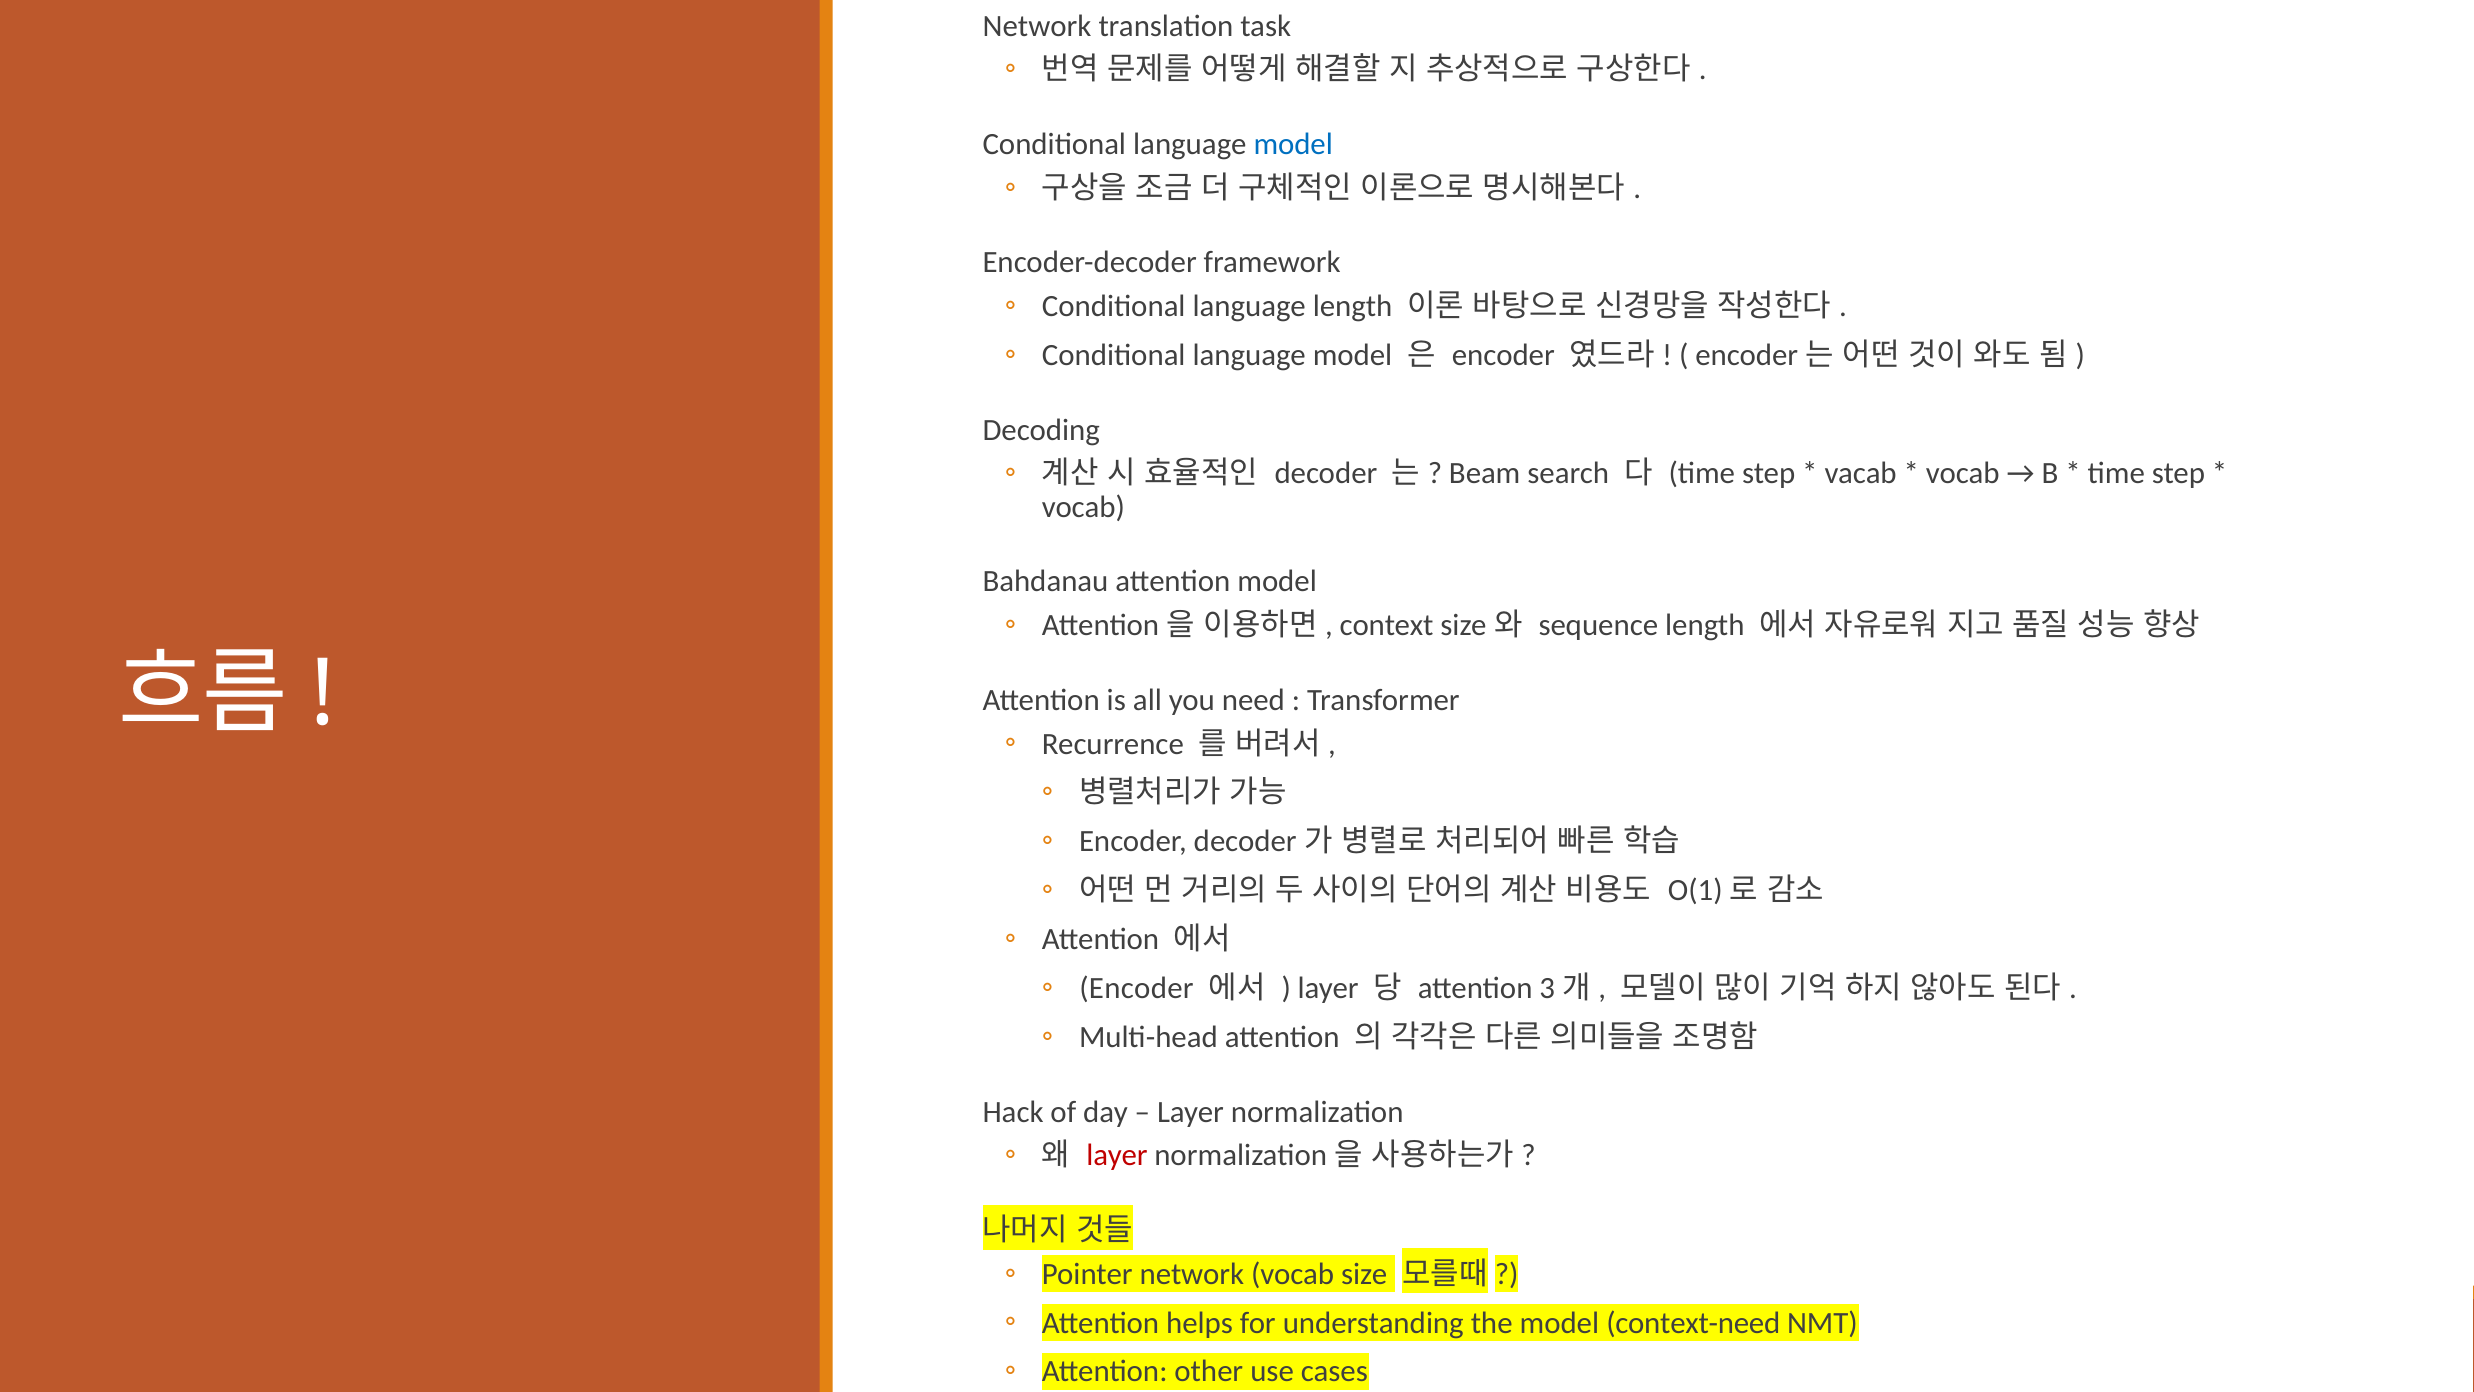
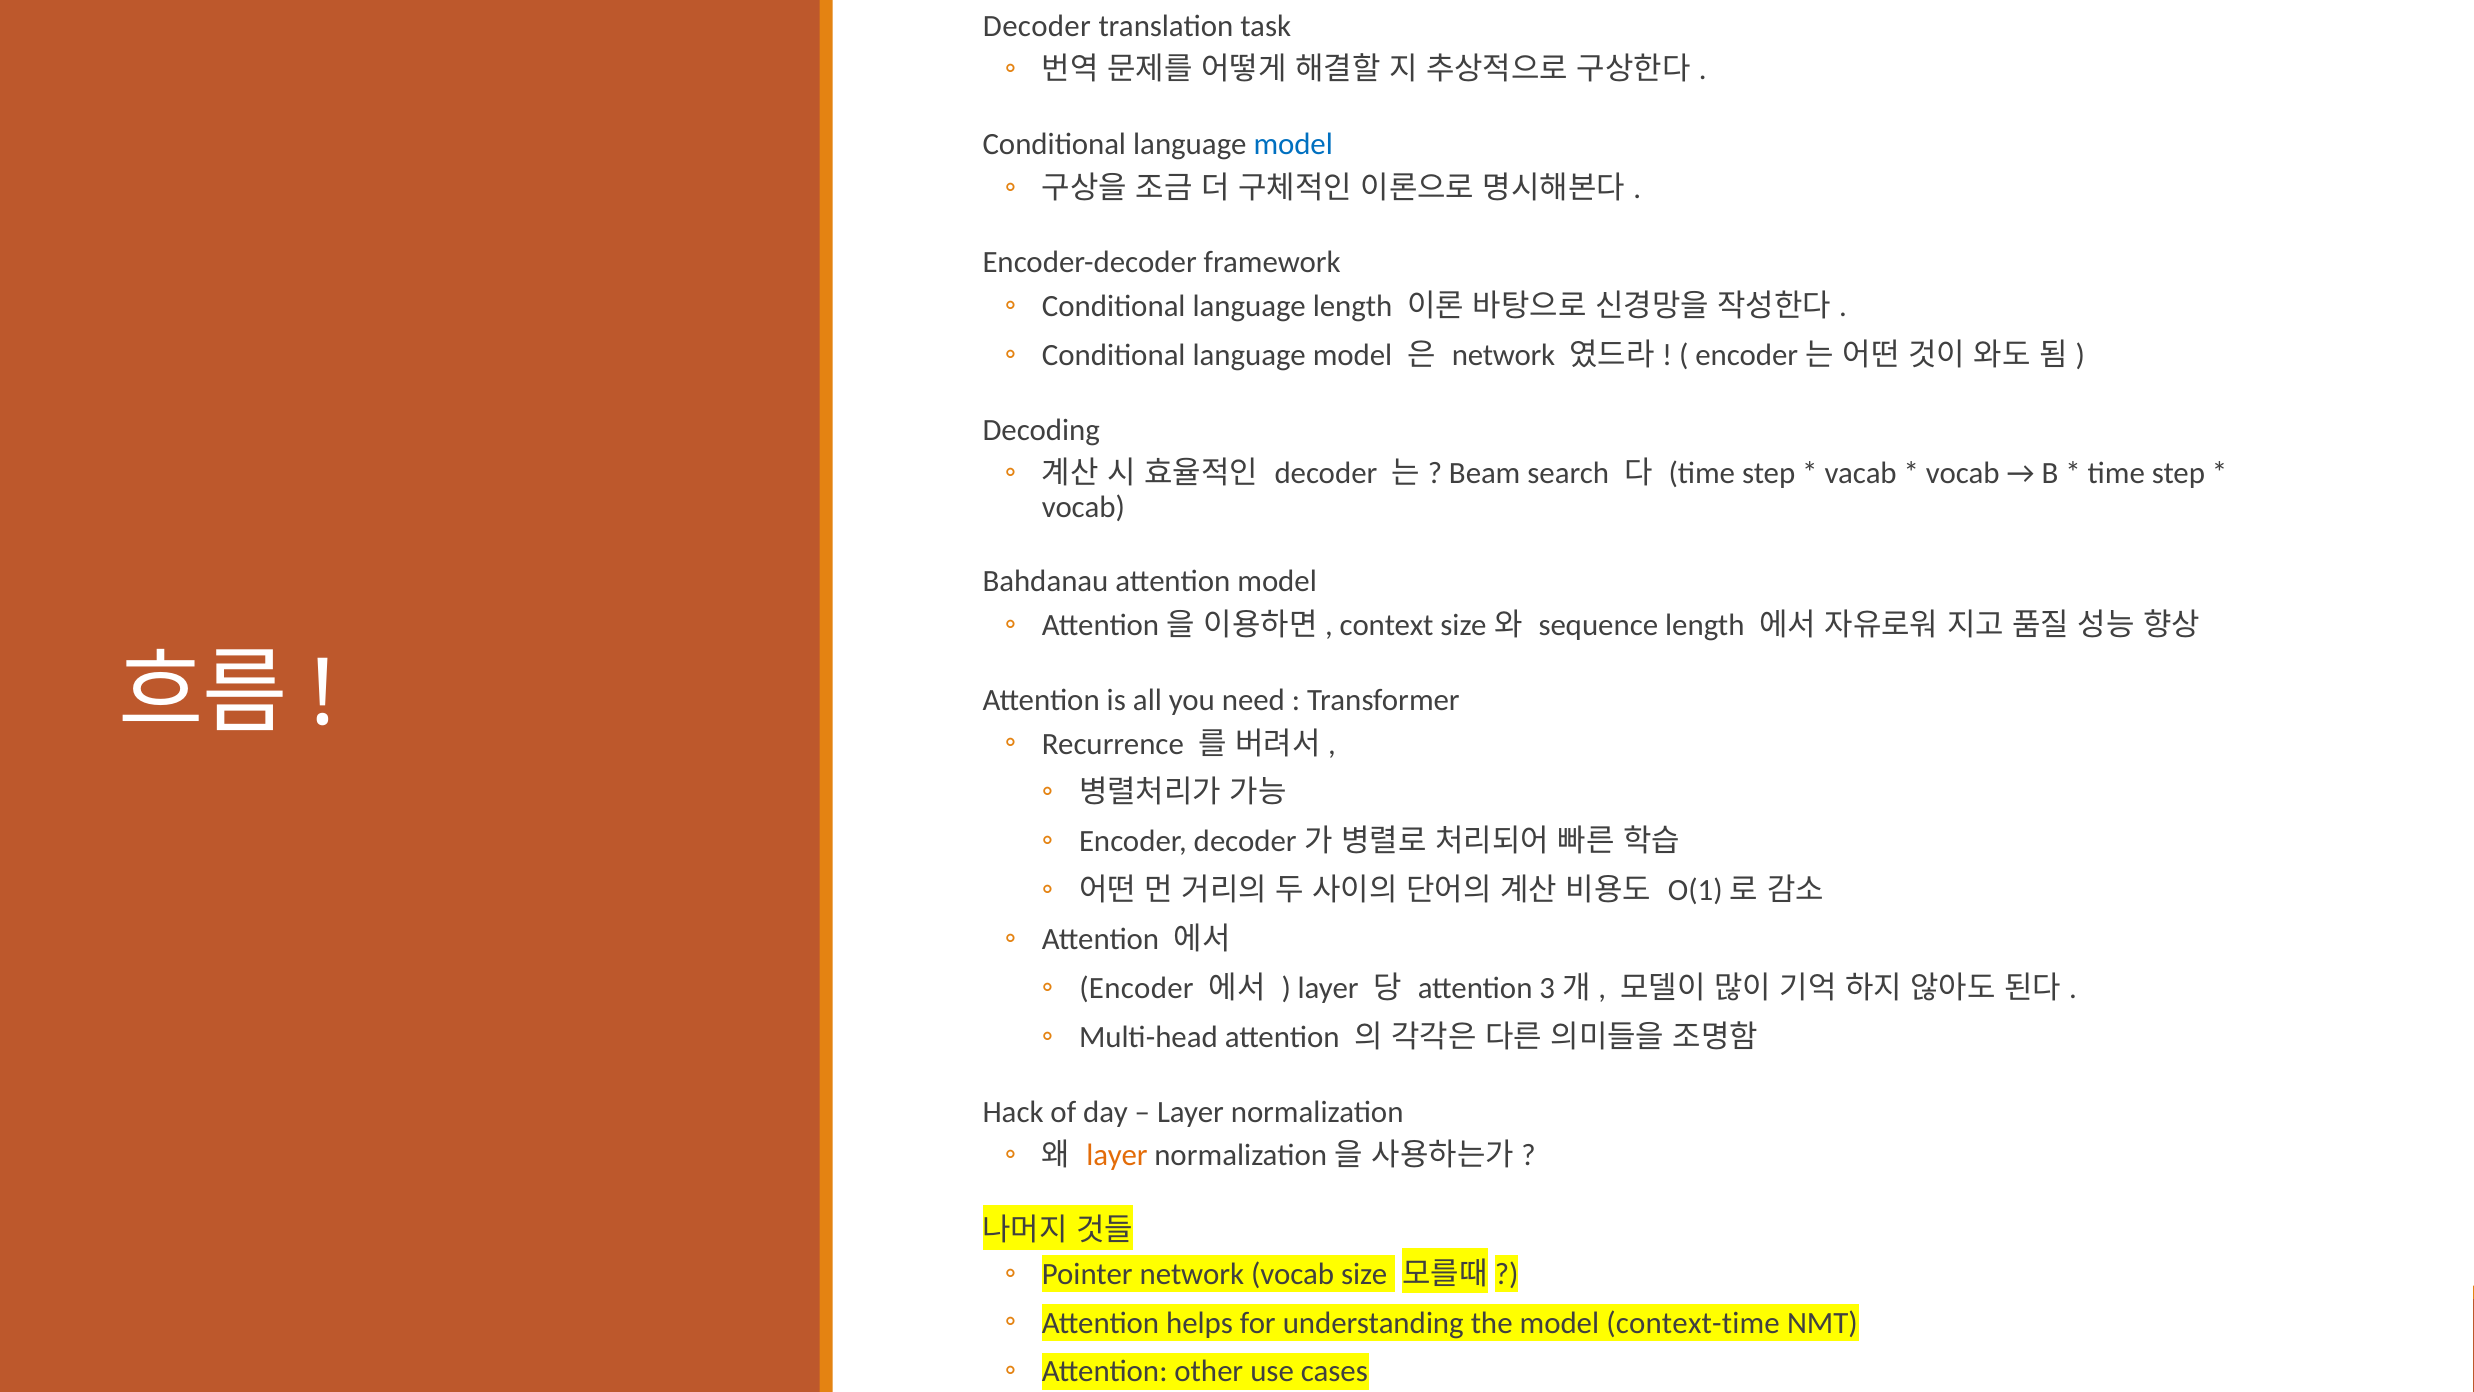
Network: Network -> Decoder (1037, 26)
encoder: encoder -> network (1503, 355)
layer colour: red -> orange (1117, 1155)
context-need: context-need -> context-time (1693, 1322)
